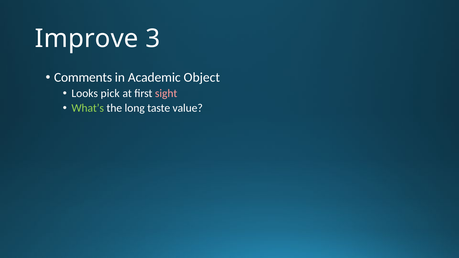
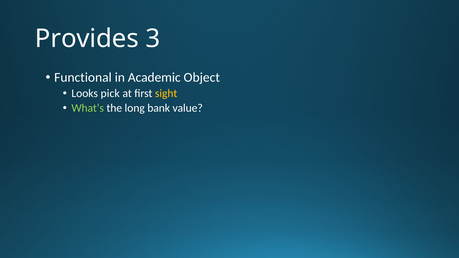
Improve: Improve -> Provides (87, 39)
Comments: Comments -> Functional (83, 78)
sight colour: pink -> yellow (166, 93)
taste: taste -> bank (159, 108)
